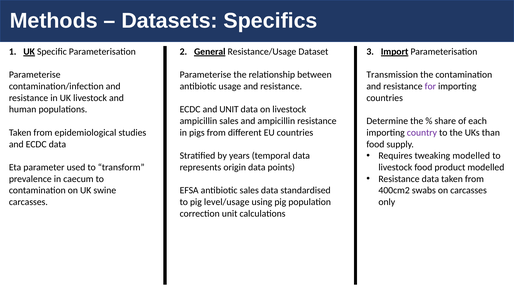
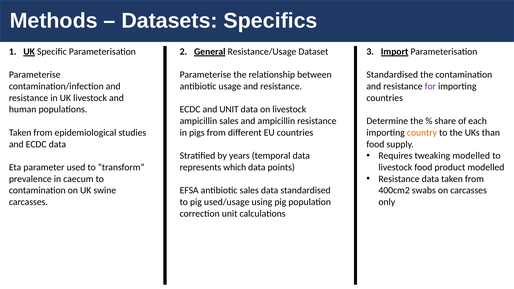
Transmission: Transmission -> Standardised (392, 75)
country colour: purple -> orange (422, 133)
origin: origin -> which (235, 167)
level/usage: level/usage -> used/usage (227, 202)
